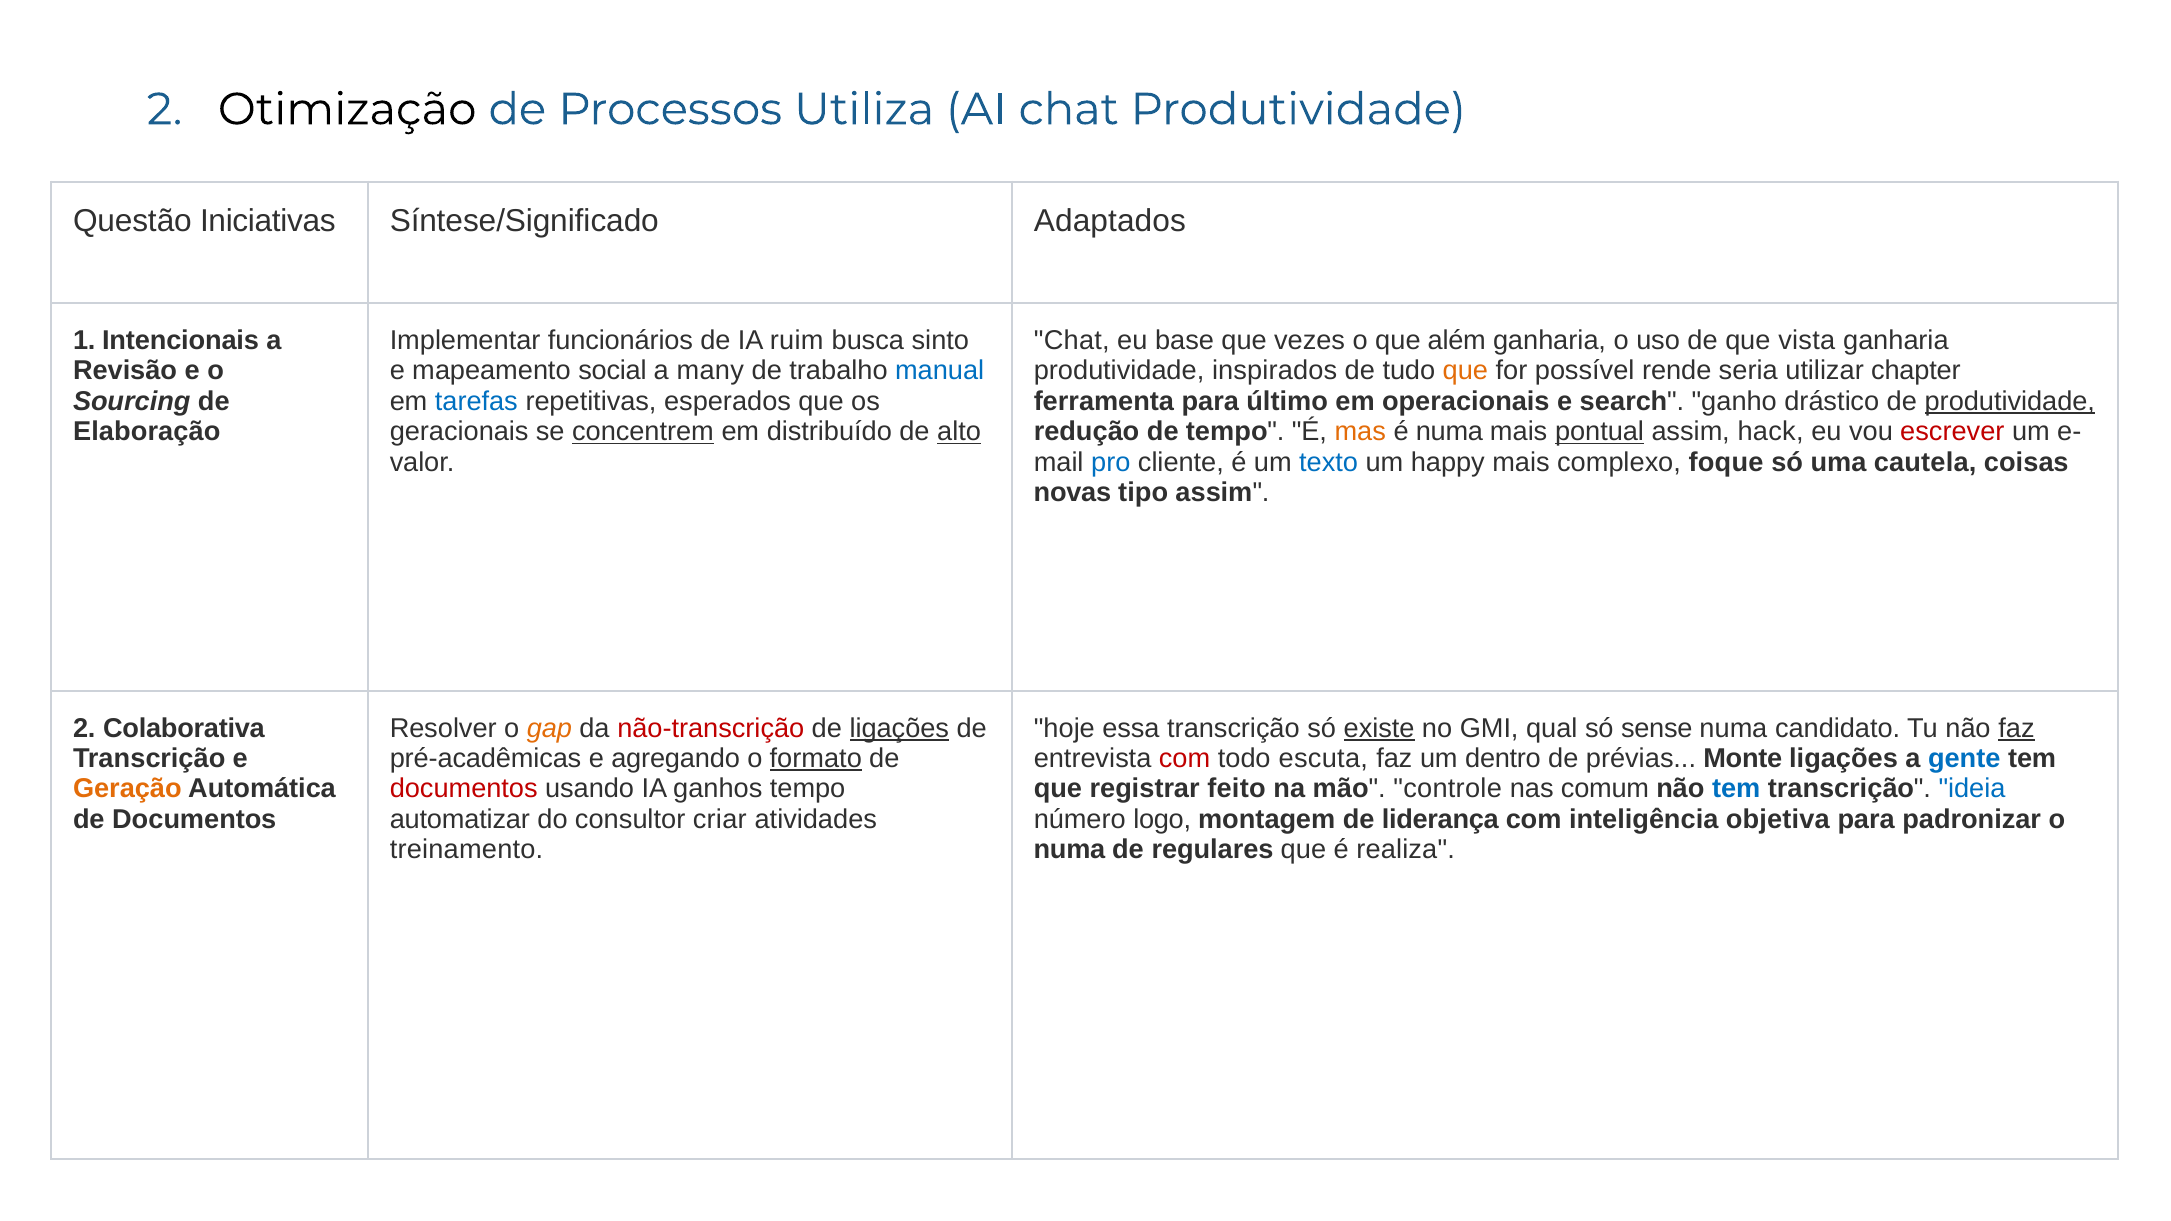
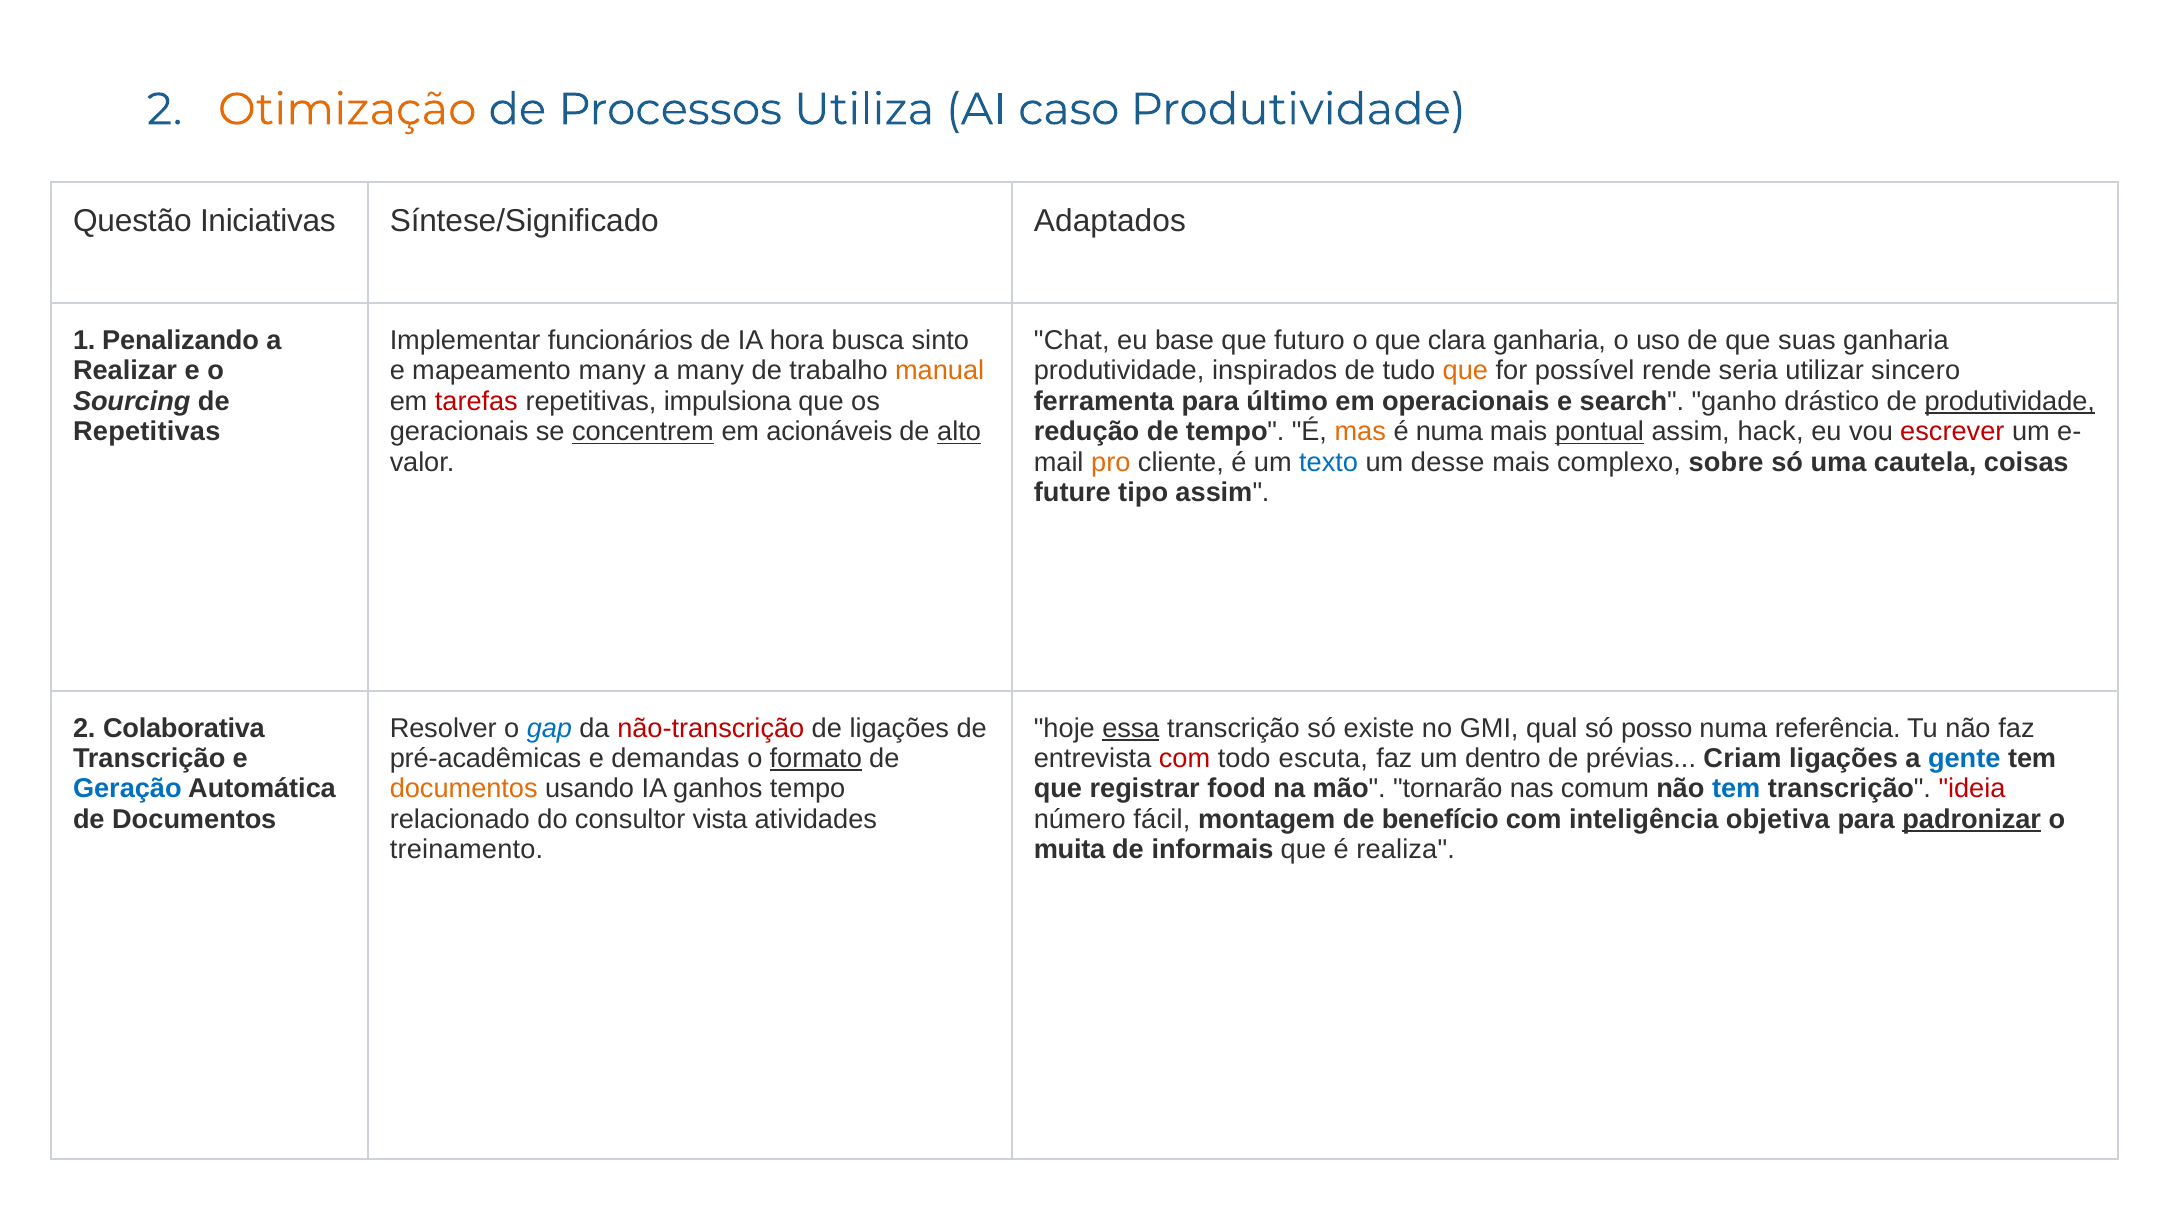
Otimização colour: black -> orange (347, 109)
AI chat: chat -> caso (1069, 109)
Intencionais: Intencionais -> Penalizando (181, 341)
ruim: ruim -> hora (797, 341)
vezes: vezes -> futuro (1309, 341)
além: além -> clara (1457, 341)
vista: vista -> suas (1807, 341)
Revisão: Revisão -> Realizar (125, 371)
mapeamento social: social -> many (612, 371)
manual colour: blue -> orange (940, 371)
chapter: chapter -> sincero (1916, 371)
tarefas colour: blue -> red (476, 401)
esperados: esperados -> impulsiona (728, 401)
Elaboração: Elaboração -> Repetitivas (147, 432)
distribuído: distribuído -> acionáveis (829, 432)
pro colour: blue -> orange (1111, 462)
happy: happy -> desse (1448, 462)
foque: foque -> sobre (1726, 462)
novas: novas -> future (1072, 493)
gap colour: orange -> blue (549, 728)
ligações underline: present -> none (899, 728)
essa underline: none -> present (1131, 728)
existe underline: present -> none (1379, 728)
sense: sense -> posso (1657, 728)
candidato: candidato -> referência (1838, 728)
faz underline: present -> none (2016, 728)
agregando: agregando -> demandas (675, 759)
Monte: Monte -> Criam (1742, 759)
Geração colour: orange -> blue (127, 789)
documentos colour: red -> orange (464, 789)
feito: feito -> food (1237, 789)
controle: controle -> tornarão (1448, 789)
ideia colour: blue -> red (1972, 789)
automatizar: automatizar -> relacionado (460, 820)
criar: criar -> vista (720, 820)
logo: logo -> fácil (1162, 820)
liderança: liderança -> benefício (1440, 820)
padronizar underline: none -> present (1972, 820)
numa: numa -> muita (1069, 850)
regulares: regulares -> informais (1213, 850)
